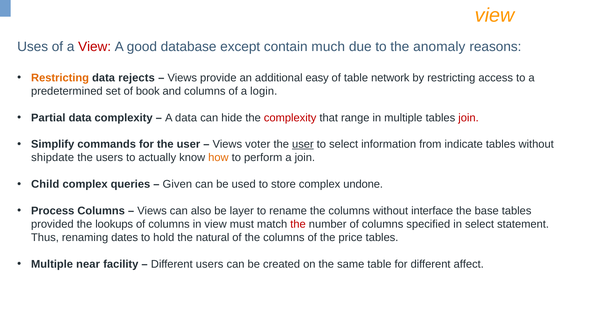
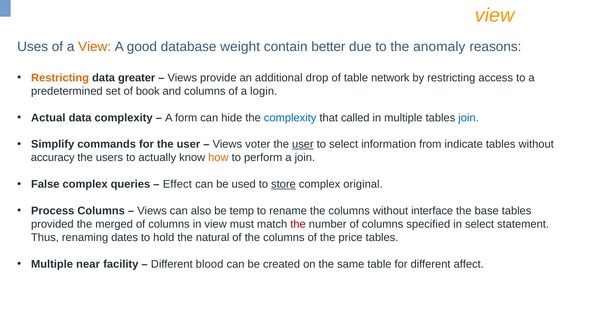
View colour: red -> orange (95, 47)
except: except -> weight (240, 47)
much: much -> better (328, 47)
rejects: rejects -> greater (137, 78)
easy: easy -> drop (317, 78)
Partial: Partial -> Actual (48, 118)
A data: data -> form (186, 118)
complexity colour: red -> blue (290, 118)
range: range -> called (355, 118)
join colour: red -> blue (469, 118)
shipdate: shipdate -> accuracy (53, 158)
Child: Child -> False (45, 185)
Given: Given -> Effect (177, 185)
store underline: none -> present (283, 185)
undone: undone -> original (363, 185)
layer: layer -> temp (242, 211)
lookups: lookups -> merged (114, 225)
Different users: users -> blood (210, 265)
